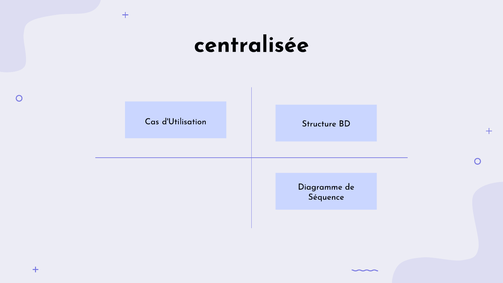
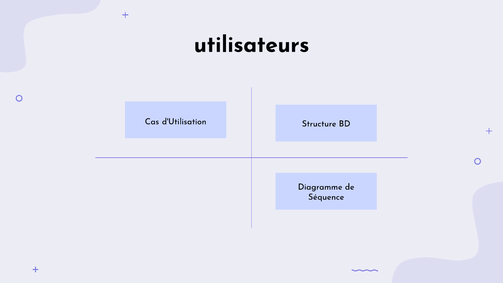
centralisée: centralisée -> utilisateurs (252, 44)
